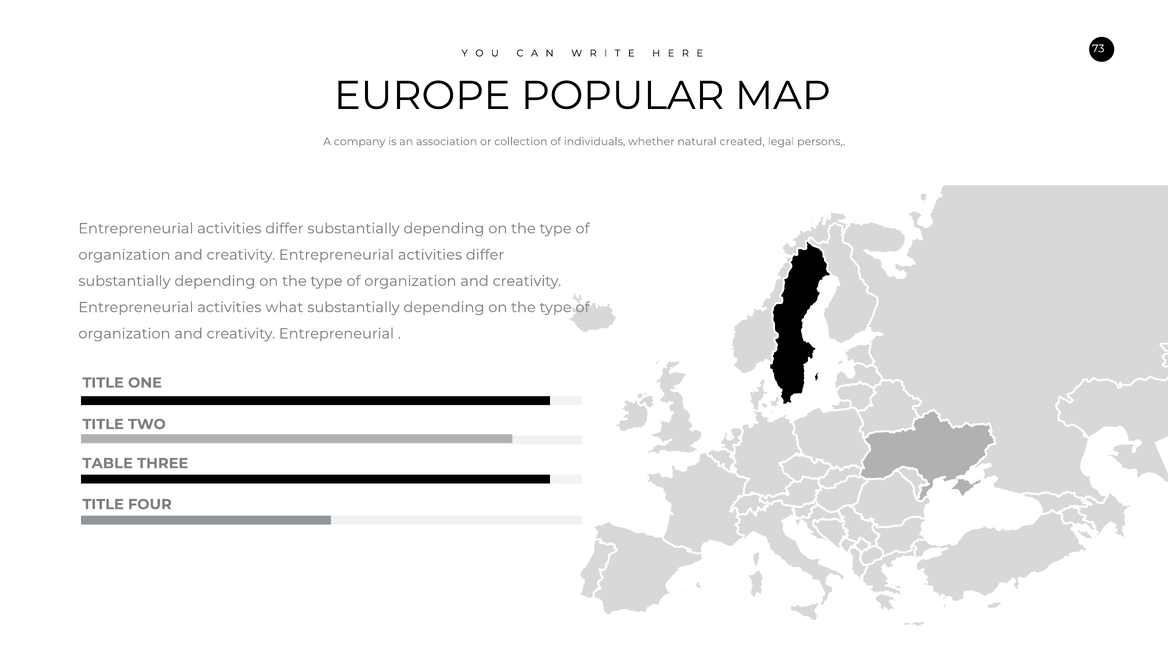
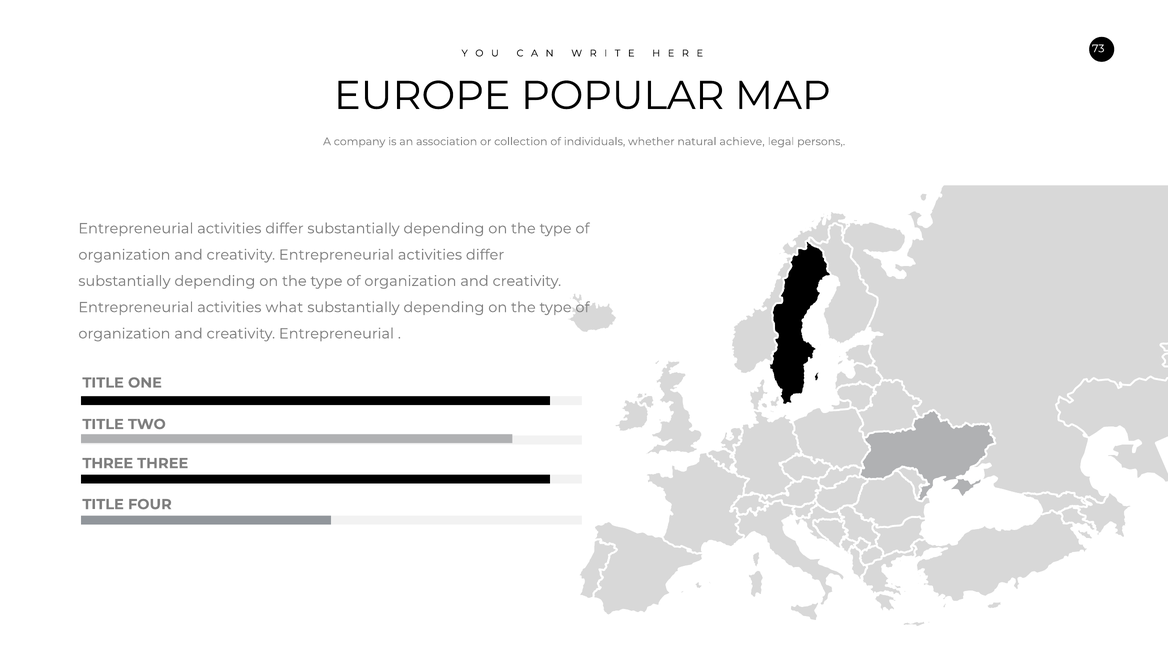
created: created -> achieve (742, 142)
TABLE: TABLE -> THREE (108, 463)
